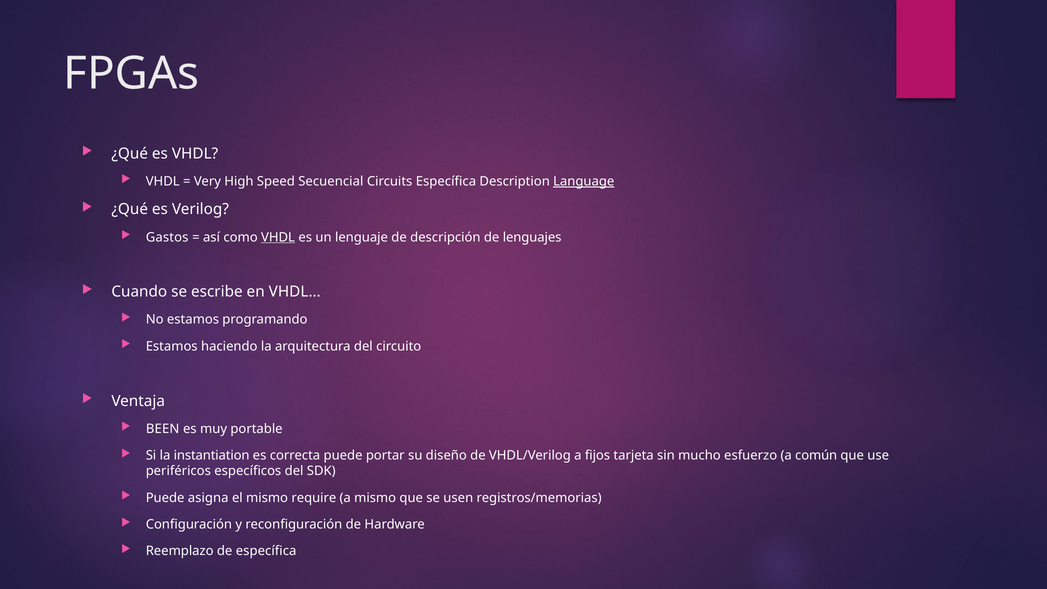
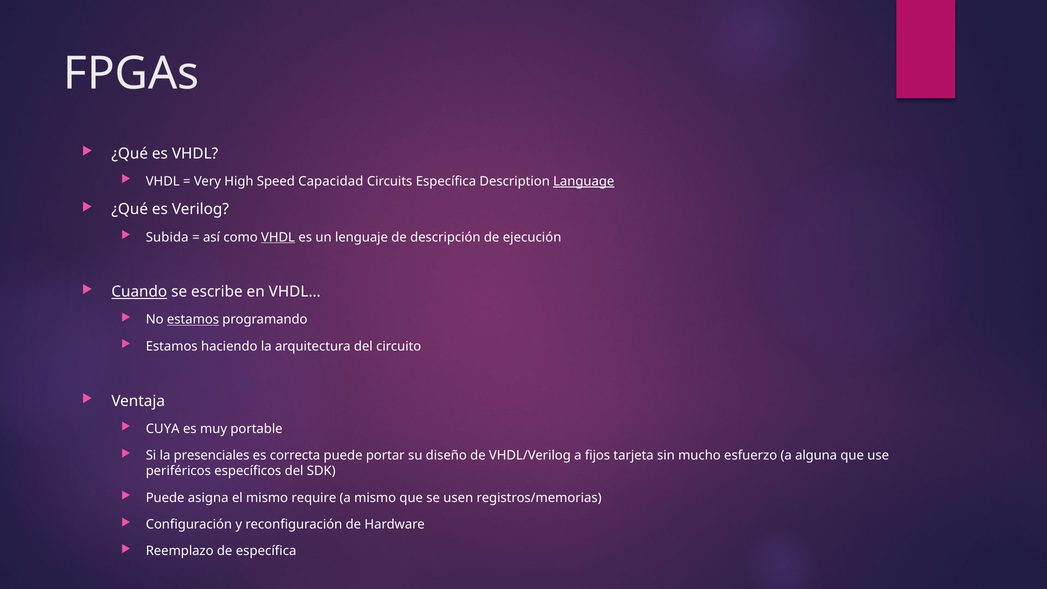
Secuencial: Secuencial -> Capacidad (331, 181)
Gastos: Gastos -> Subida (167, 237)
lenguajes: lenguajes -> ejecución (532, 237)
Cuando underline: none -> present (139, 292)
estamos underline: none -> present (193, 320)
BEEN: BEEN -> CUYA (163, 429)
instantiation: instantiation -> presenciales (212, 455)
común: común -> alguna (816, 455)
